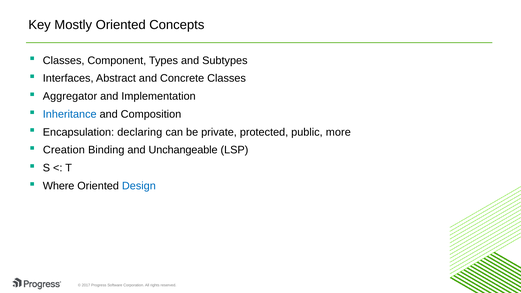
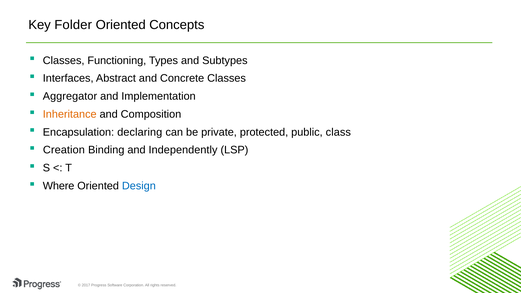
Mostly: Mostly -> Folder (73, 25)
Component: Component -> Functioning (117, 61)
Inheritance colour: blue -> orange (70, 114)
more: more -> class (338, 132)
Unchangeable: Unchangeable -> Independently (183, 150)
